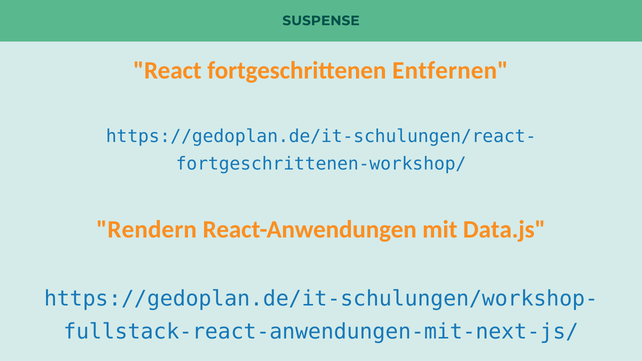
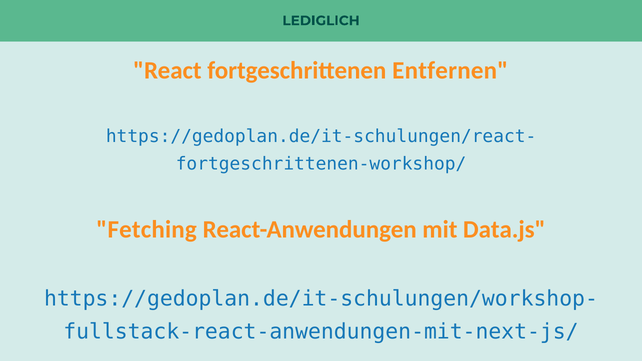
SUSPENSE: SUSPENSE -> LEDIGLICH (321, 21)
Rendern: Rendern -> Fetching (147, 229)
